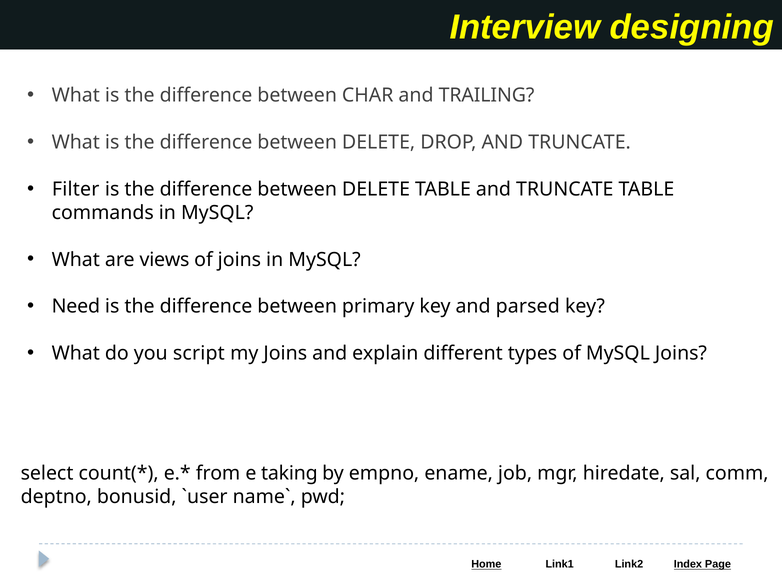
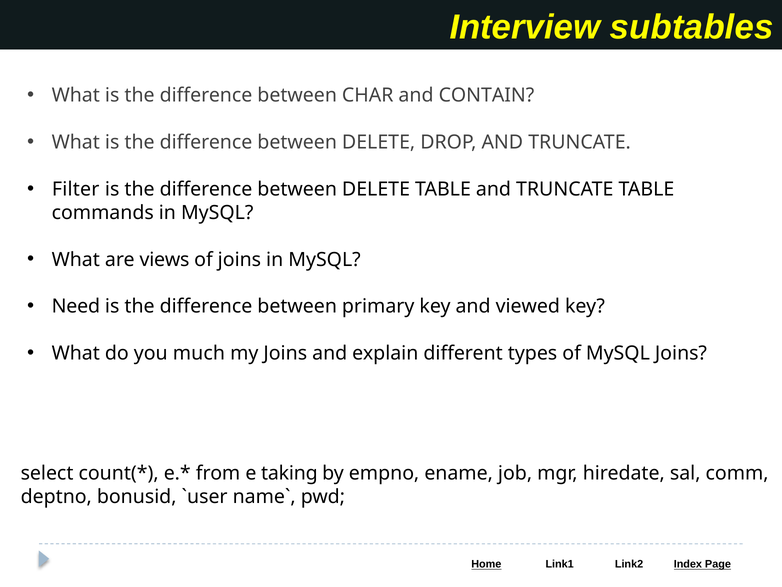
designing: designing -> subtables (692, 27)
TRAILING: TRAILING -> CONTAIN (486, 95)
parsed: parsed -> viewed (528, 306)
script: script -> much (199, 353)
